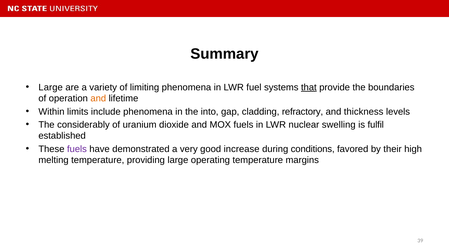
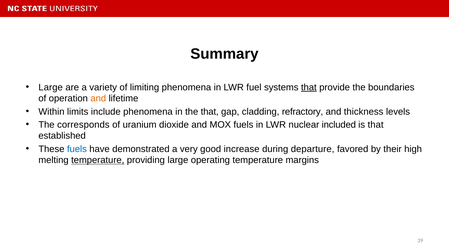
the into: into -> that (210, 112)
considerably: considerably -> corresponds (83, 125)
swelling: swelling -> included (339, 125)
is fulfil: fulfil -> that (376, 125)
fuels colour: purple -> blue (77, 149)
conditions: conditions -> departure (313, 149)
temperature underline: none -> present (98, 160)
